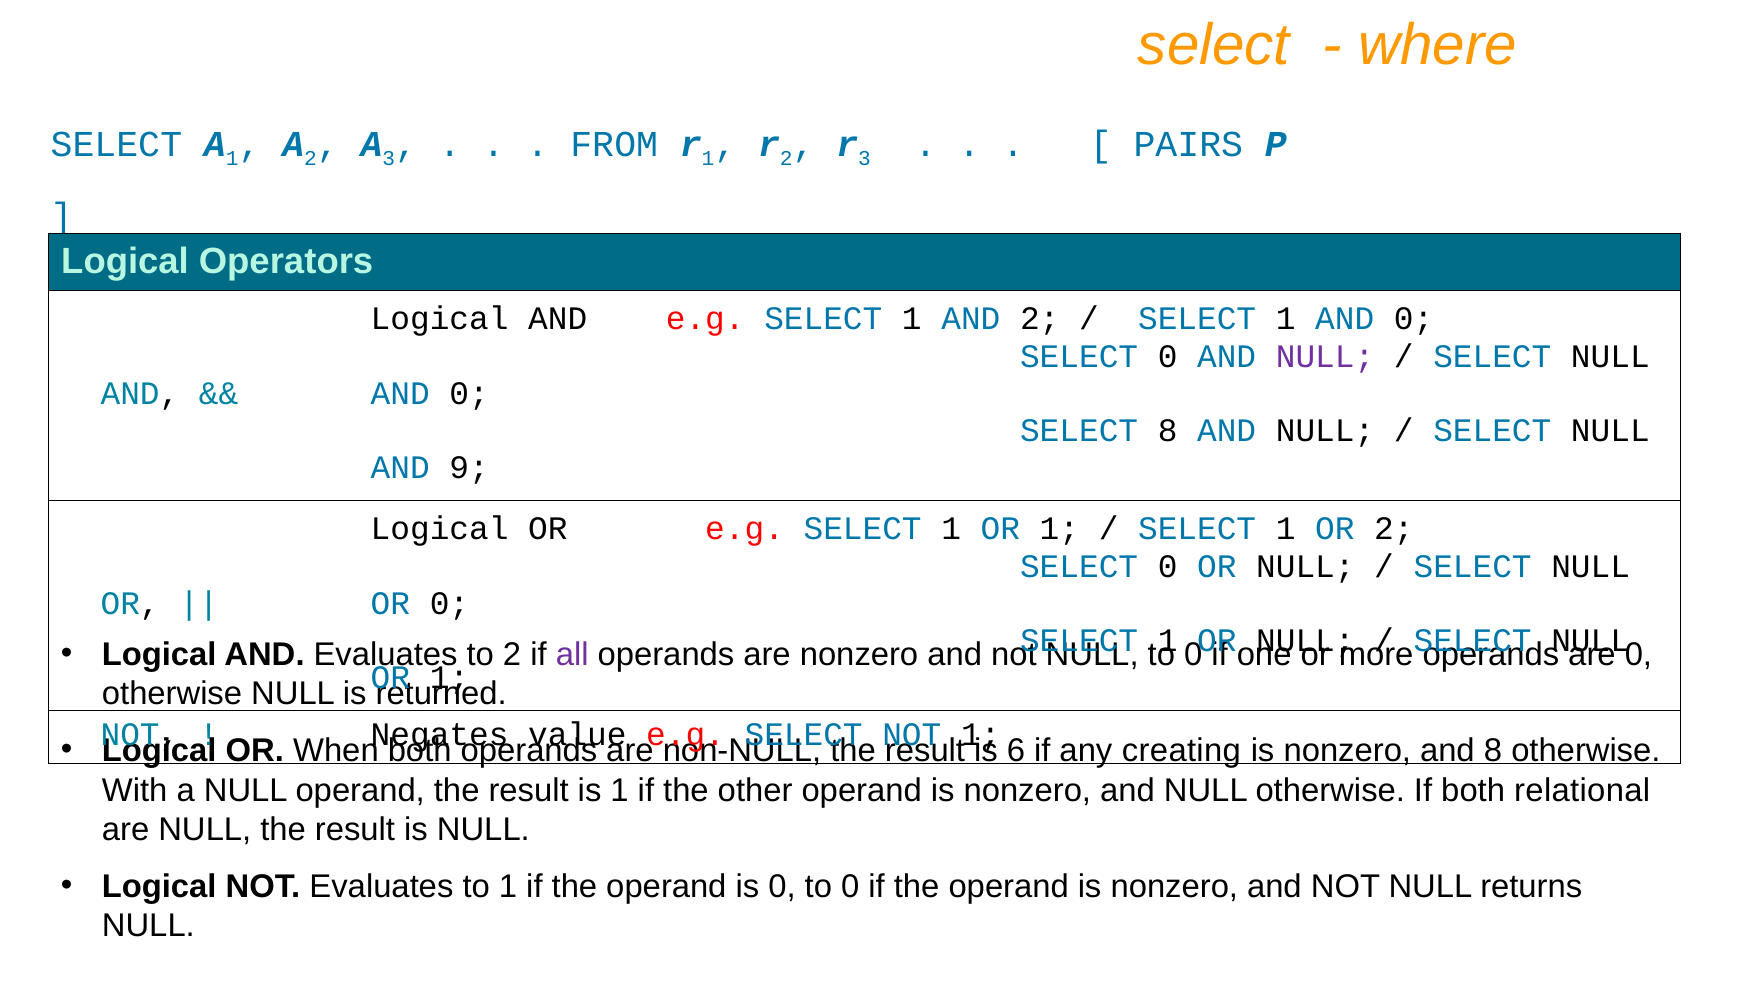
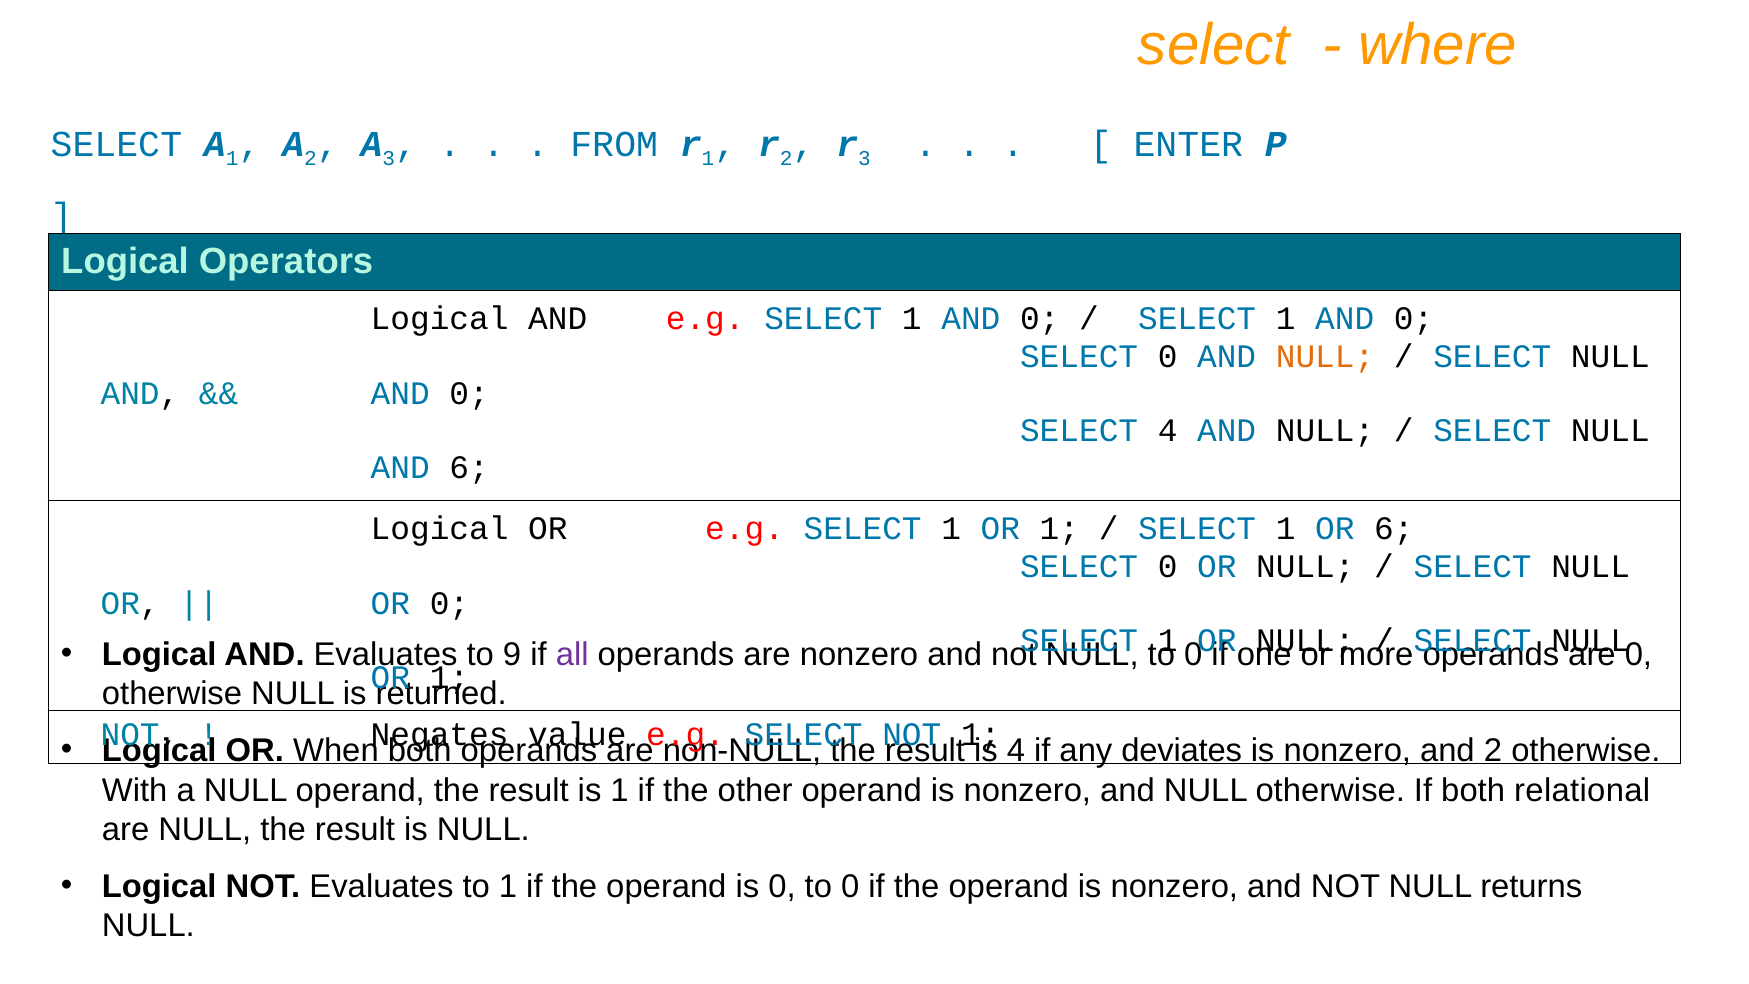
PAIRS: PAIRS -> ENTER (1188, 144)
2: 2 -> 0 (1040, 319)
NULL colour: purple -> orange (1325, 356)
SELECT 8: 8 -> 4 (1168, 431)
AND 9: 9 -> 6 (469, 468)
OR 2: 2 -> 6 (1394, 529)
to 2: 2 -> 9 (512, 655)
6: 6 -> 4 (1016, 751)
creating: creating -> deviates (1182, 751)
and 8: 8 -> 2 (1493, 751)
